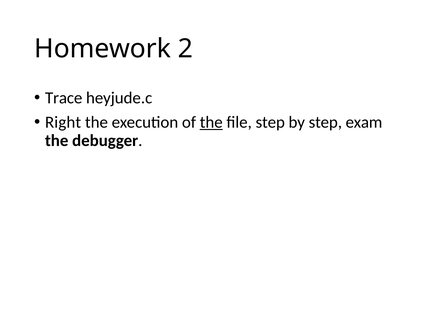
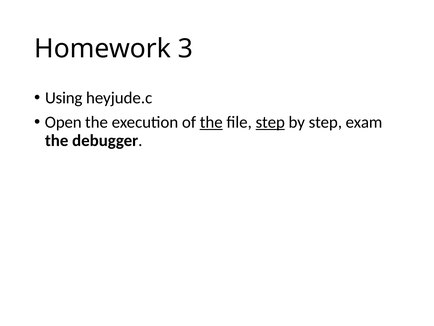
2: 2 -> 3 (186, 49)
Trace: Trace -> Using (64, 98)
Right: Right -> Open (63, 122)
step underline: none -> present (270, 122)
